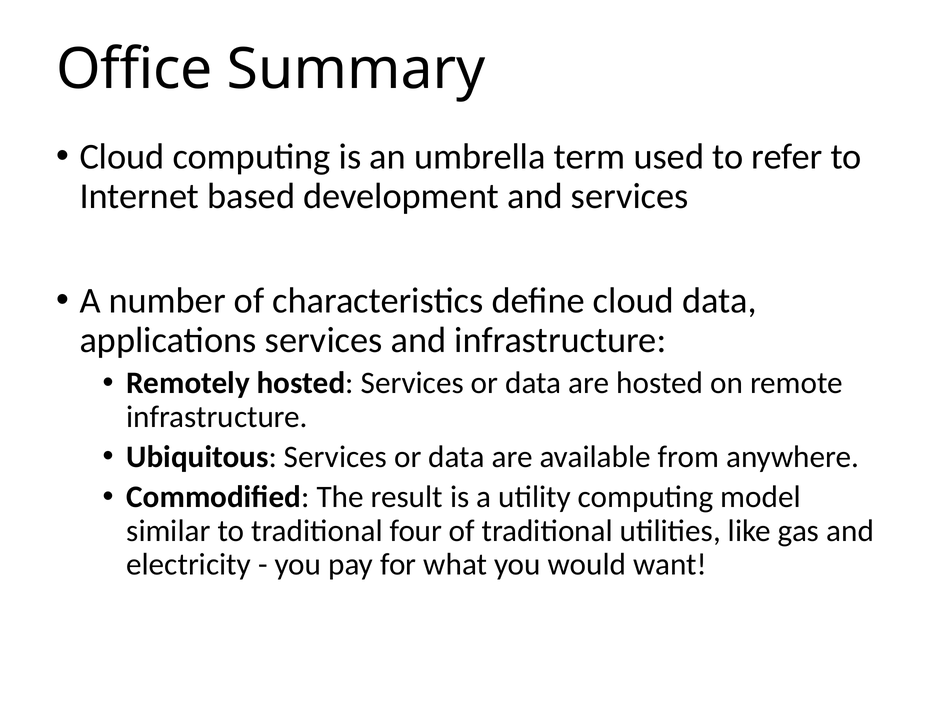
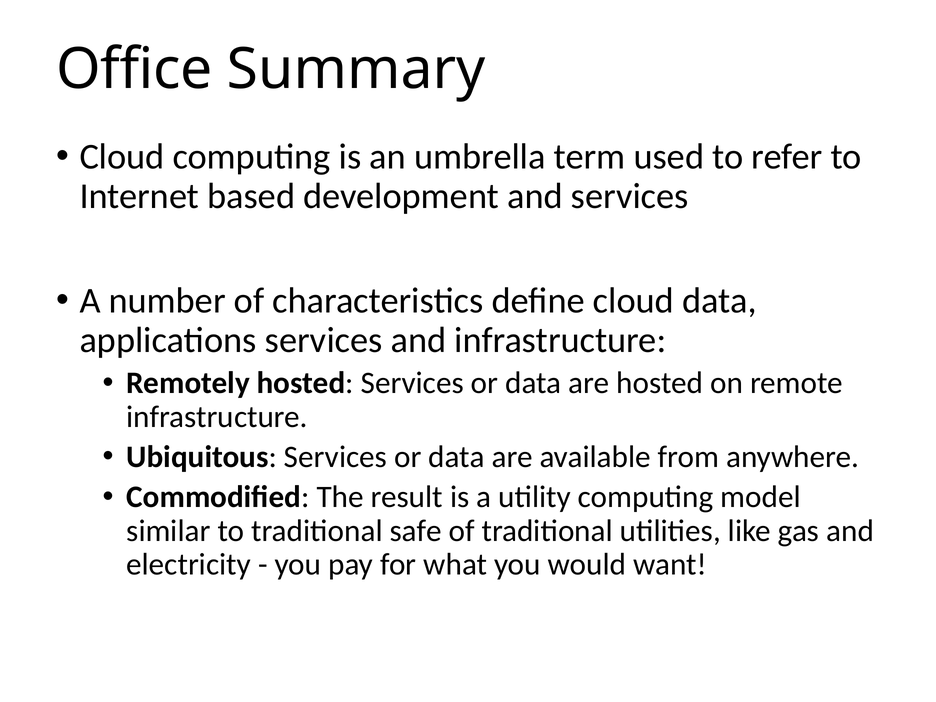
four: four -> safe (416, 531)
